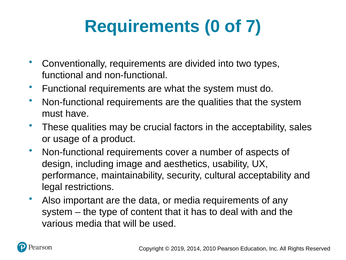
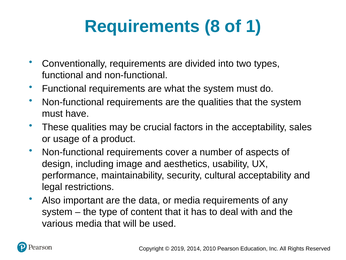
0: 0 -> 8 (212, 26)
7: 7 -> 1 (254, 26)
